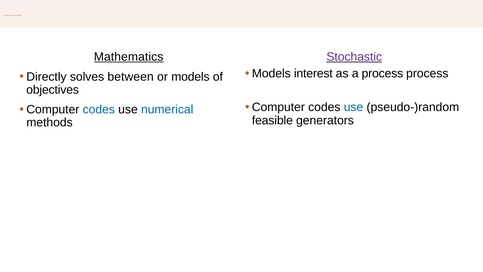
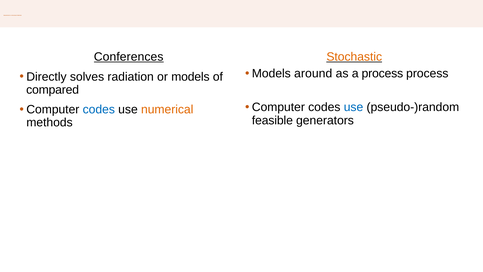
Mathematics: Mathematics -> Conferences (129, 57)
Stochastic colour: purple -> orange (354, 57)
interest: interest -> around (313, 74)
between: between -> radiation (131, 77)
objectives: objectives -> compared (53, 90)
numerical colour: blue -> orange (167, 109)
